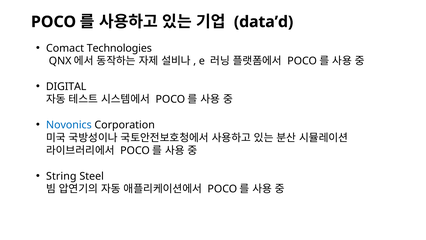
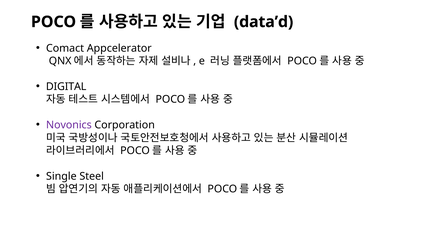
Technologies: Technologies -> Appcelerator (119, 48)
Novonics colour: blue -> purple (69, 125)
String: String -> Single (61, 176)
